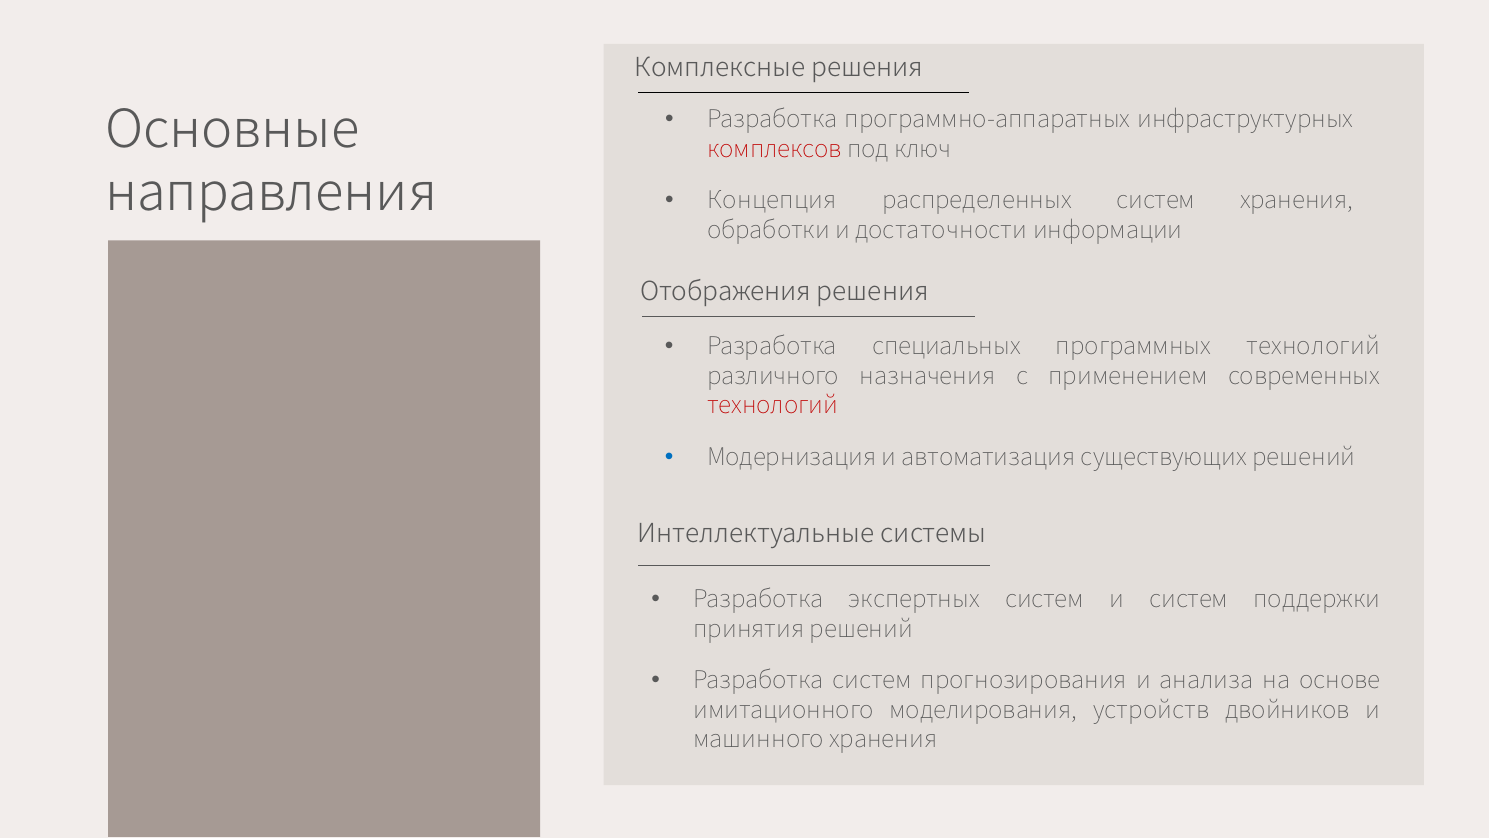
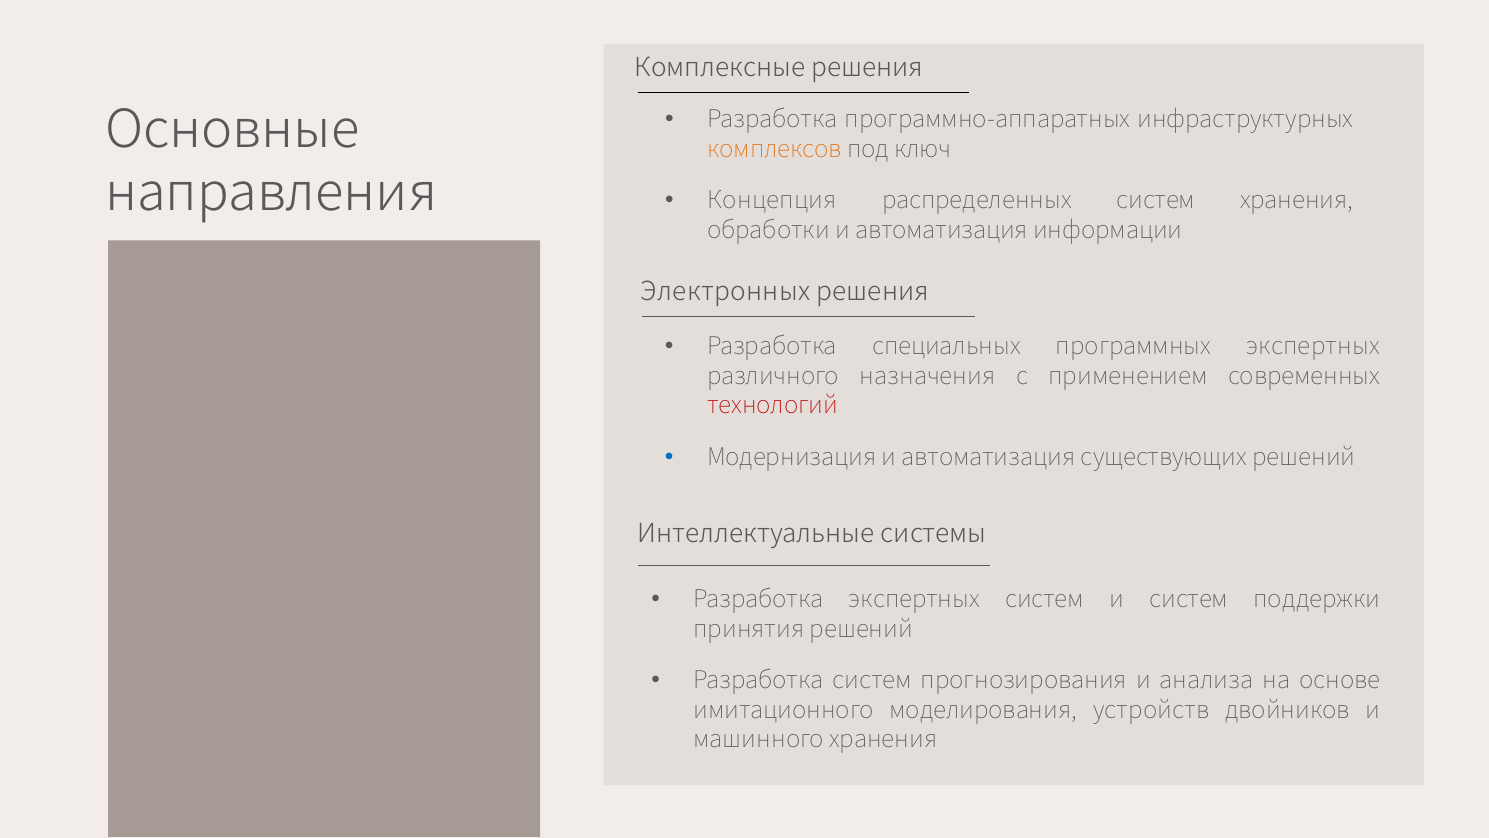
комплексов colour: red -> orange (775, 149)
обработки и достаточности: достаточности -> автоматизация (942, 230)
Отображения: Отображения -> Электронных (725, 292)
программных технологий: технологий -> экспертных (1313, 347)
